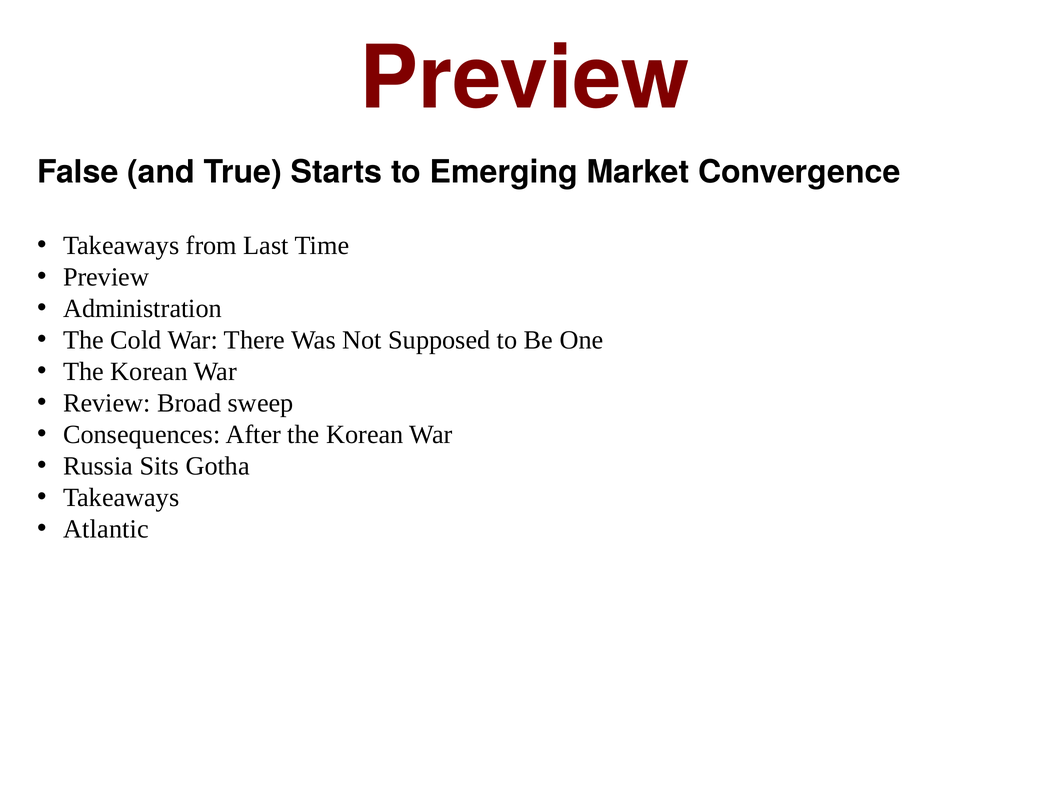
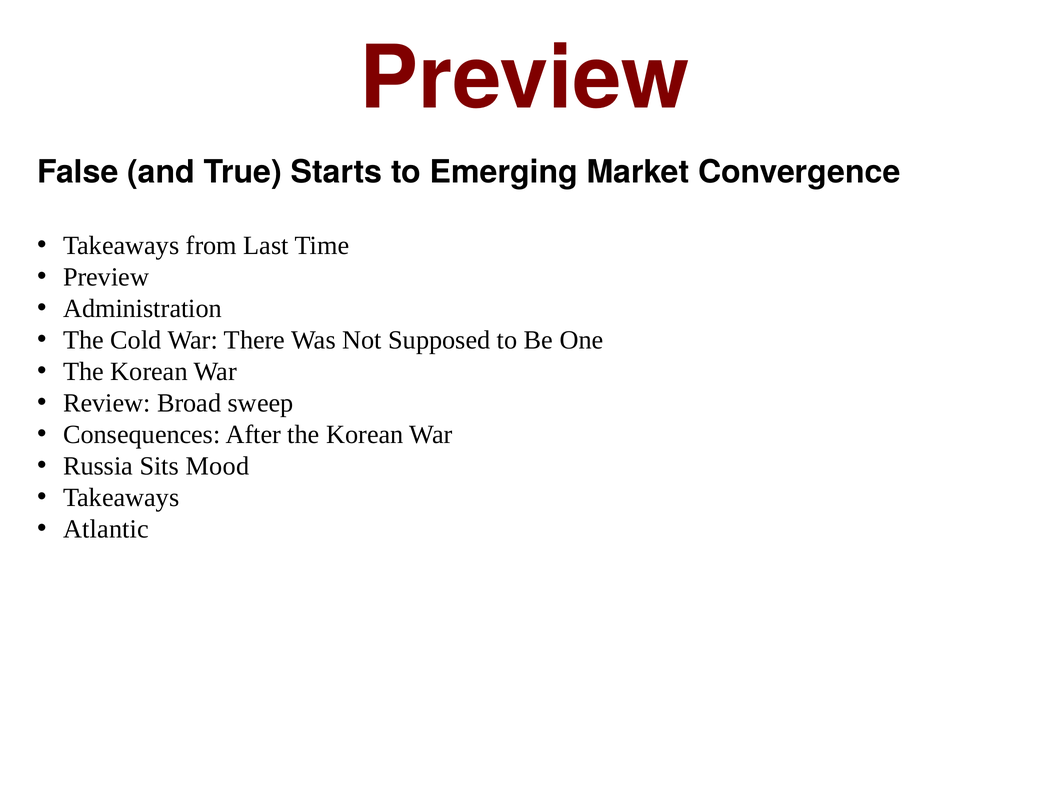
Gotha: Gotha -> Mood (218, 466)
